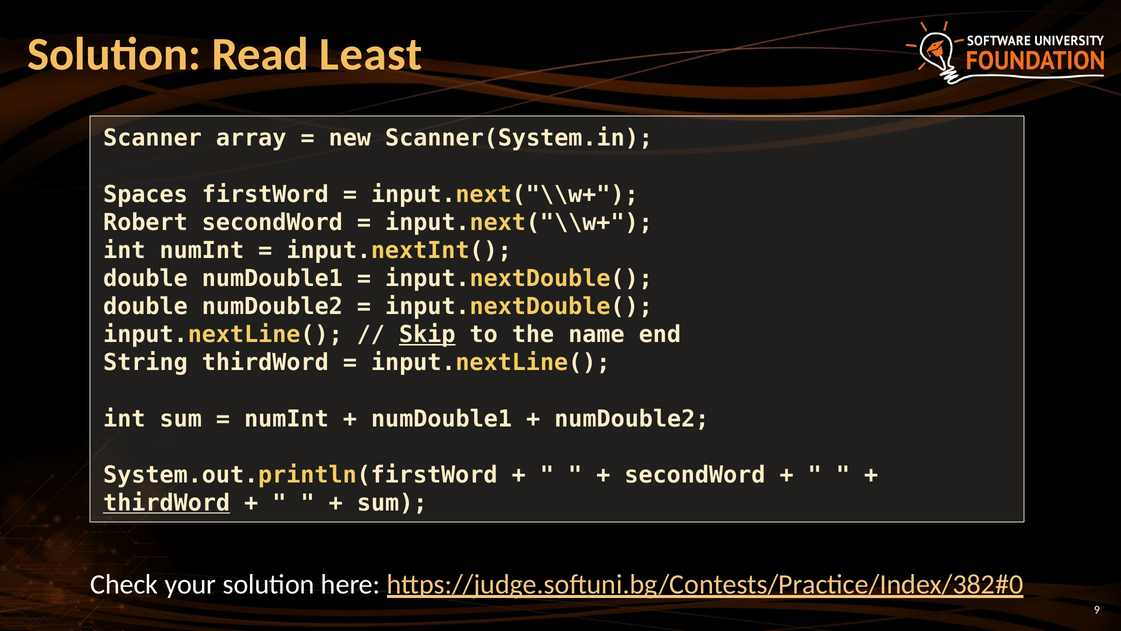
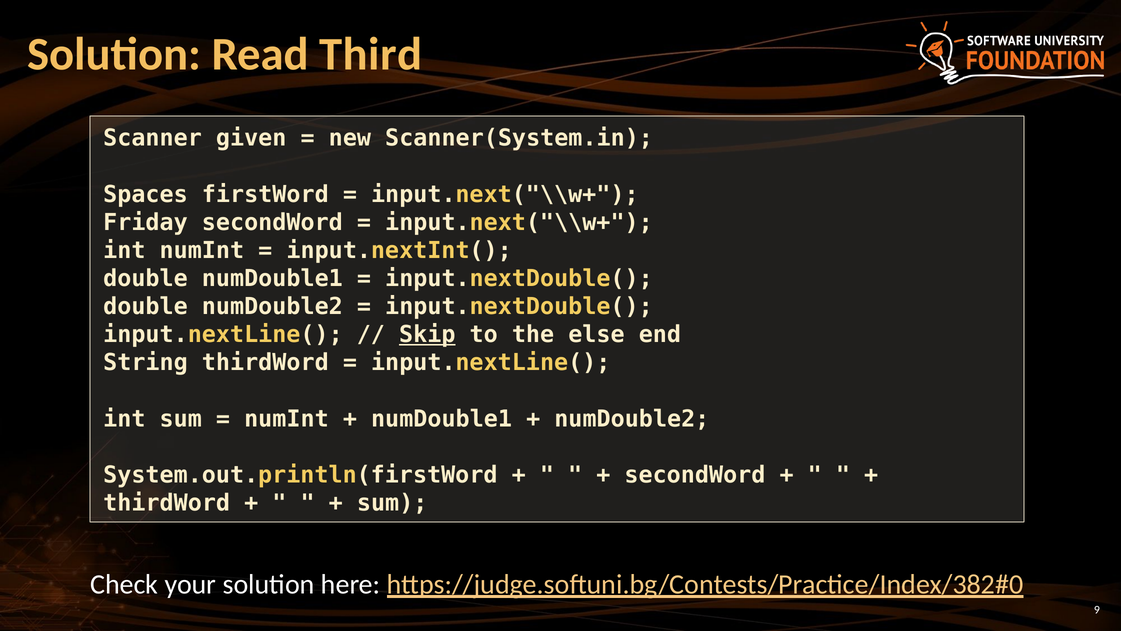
Least: Least -> Third (371, 54)
array: array -> given (251, 138)
Robert: Robert -> Friday (145, 222)
name: name -> else (596, 334)
thirdWord underline: present -> none (167, 503)
